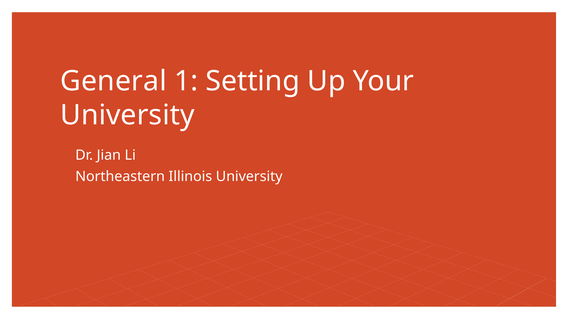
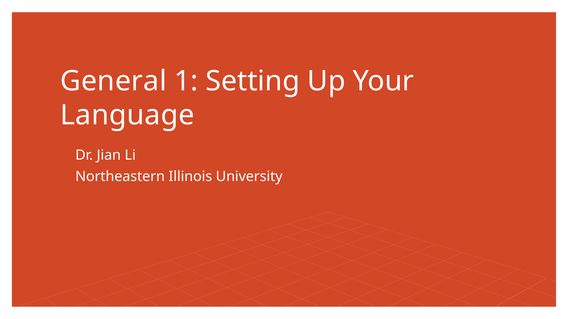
University: University -> Language (127, 115)
